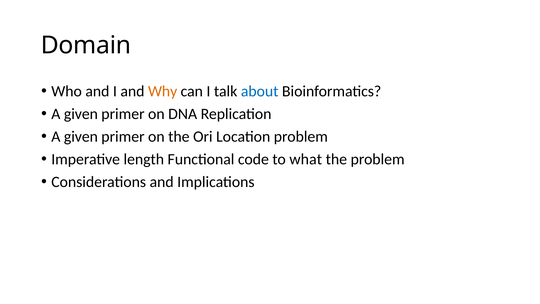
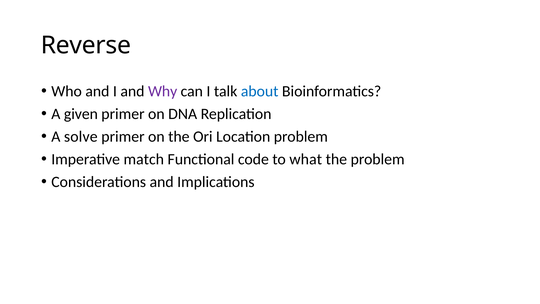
Domain: Domain -> Reverse (86, 45)
Why colour: orange -> purple (163, 91)
given: given -> solve (81, 137)
length: length -> match (144, 159)
